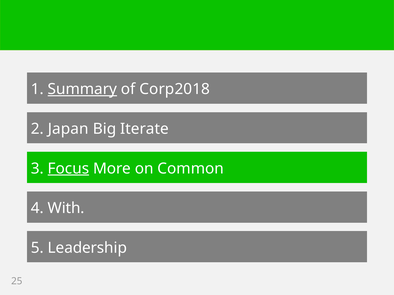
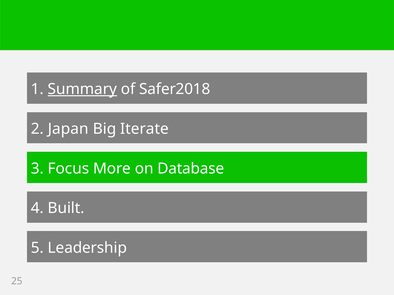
Corp2018: Corp2018 -> Safer2018 (175, 89)
Focus underline: present -> none (68, 169)
Common: Common -> Database (191, 169)
With: With -> Built (66, 208)
